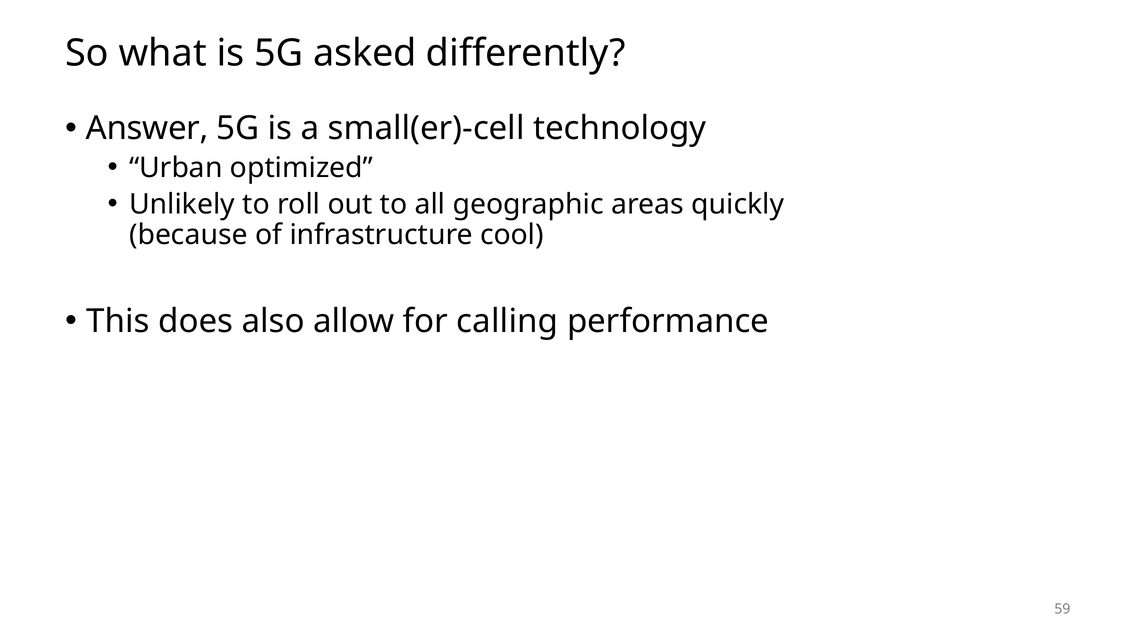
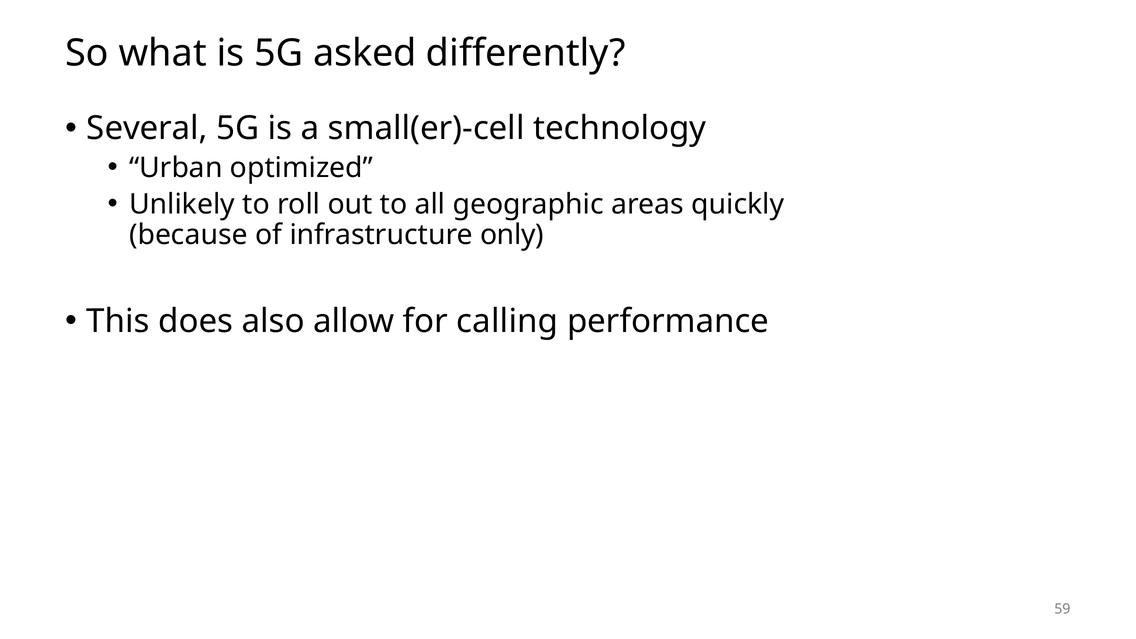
Answer: Answer -> Several (147, 128)
cool: cool -> only (512, 235)
